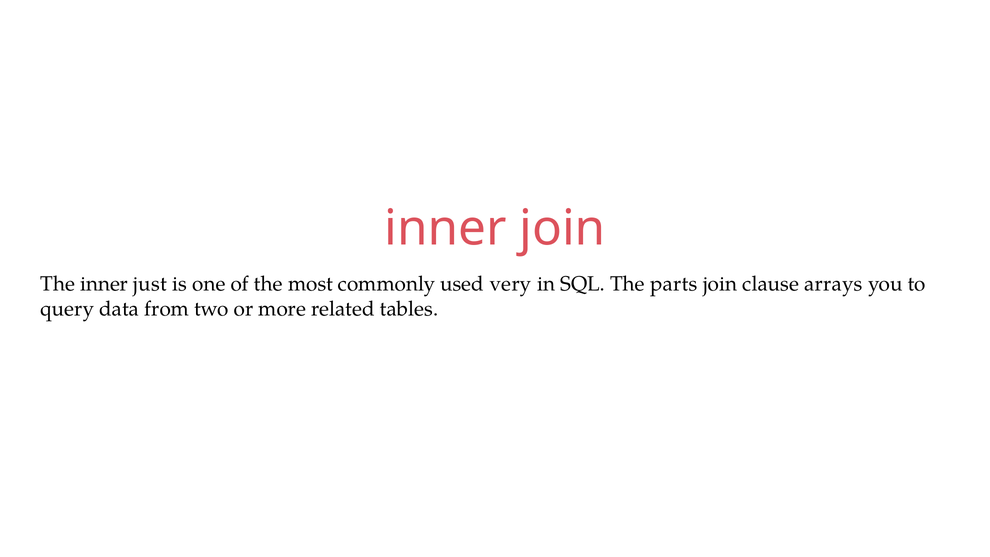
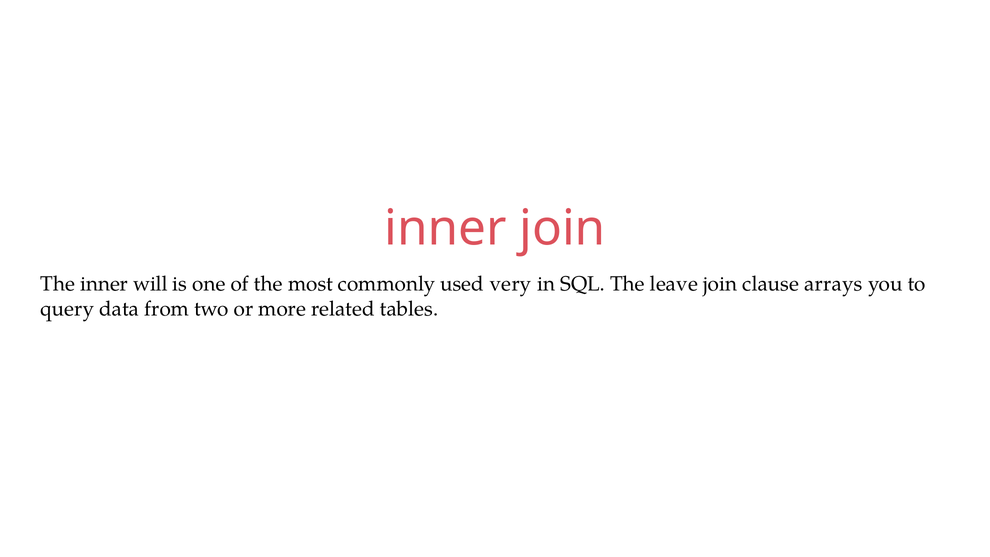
just: just -> will (150, 284)
parts: parts -> leave (674, 284)
